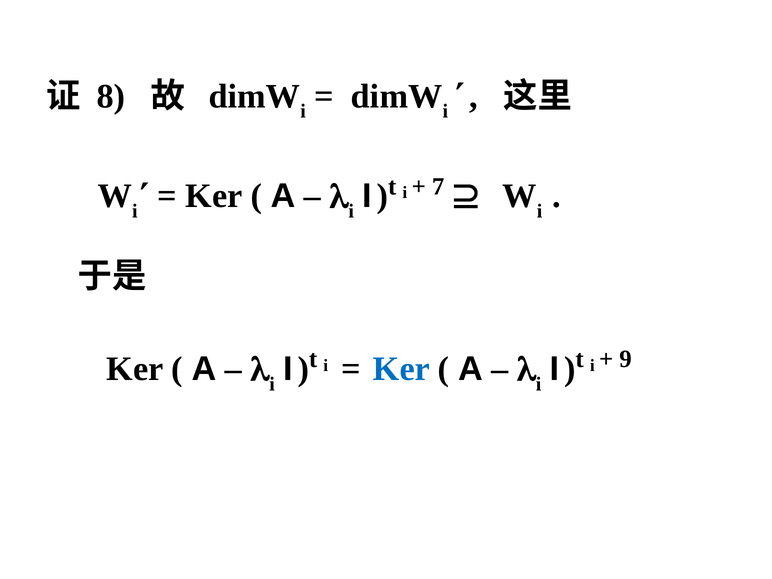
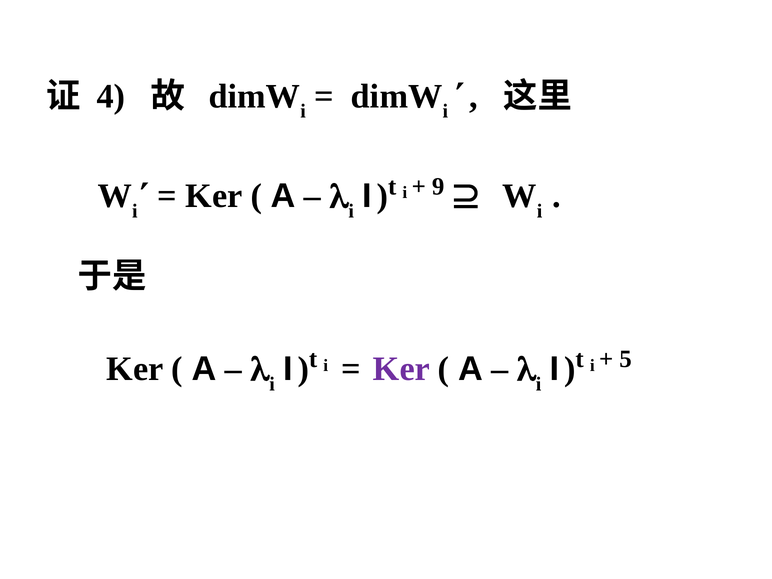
8: 8 -> 4 (111, 96)
7: 7 -> 9 (438, 186)
Ker colour: blue -> purple (402, 369)
9: 9 -> 5 (626, 359)
